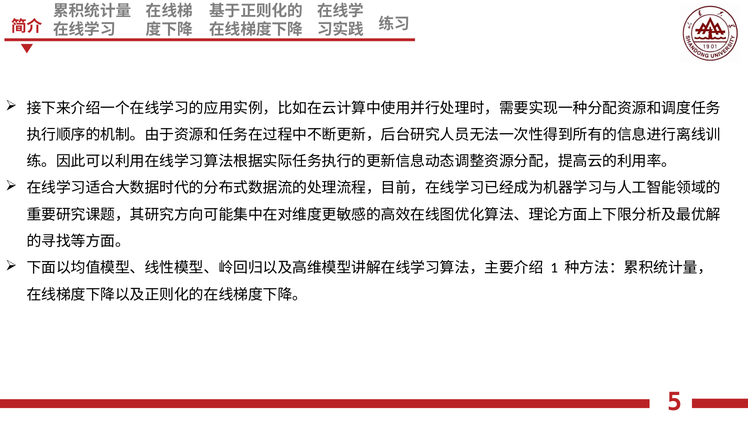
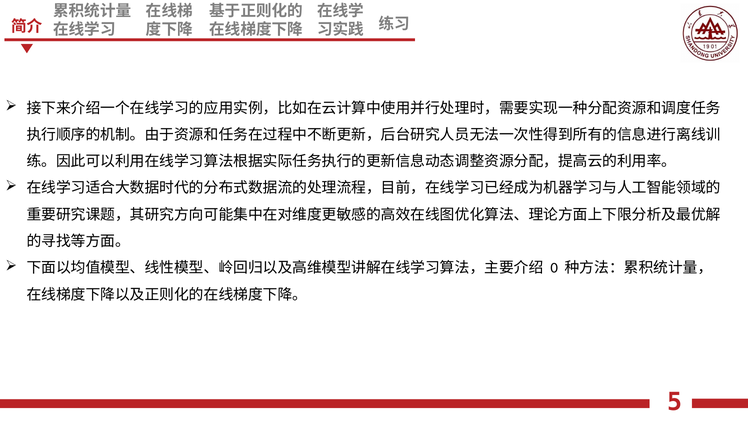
1: 1 -> 0 (554, 268)
